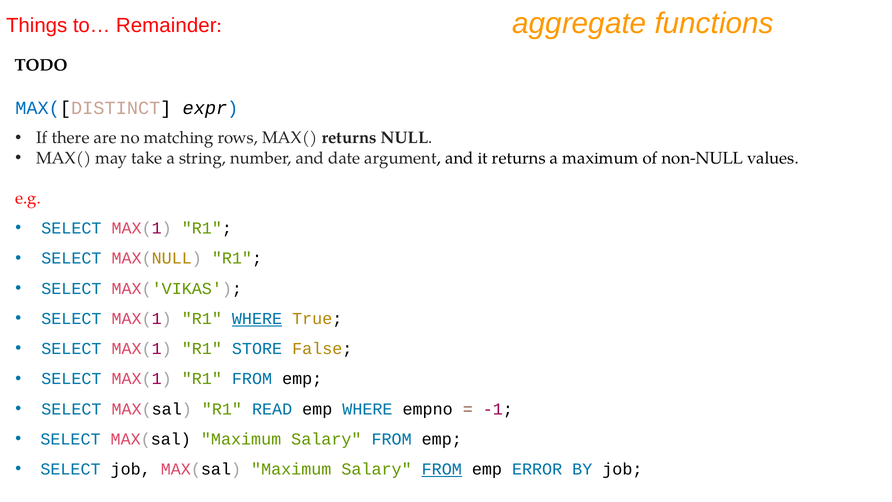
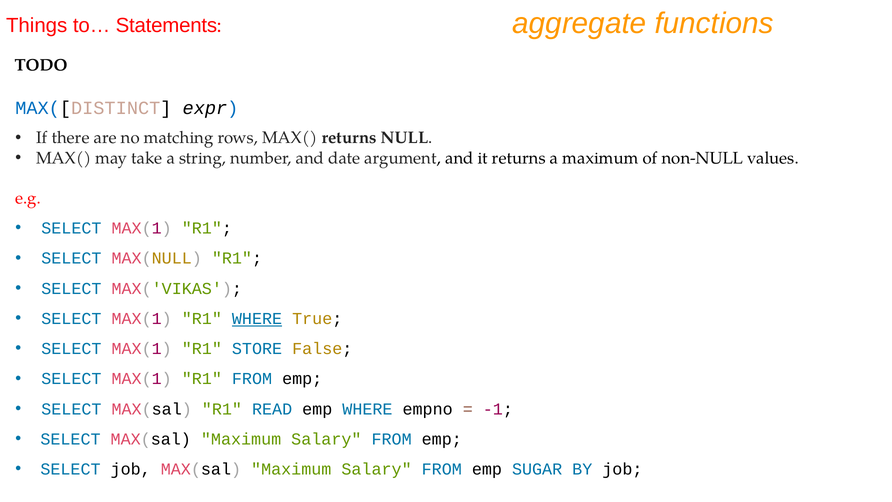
Remainder: Remainder -> Statements (166, 26)
FROM underline: present -> none (442, 469)
ERROR: ERROR -> SUGAR (537, 469)
